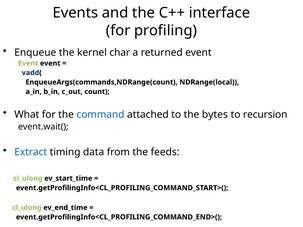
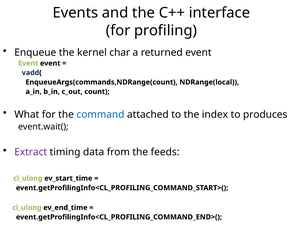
bytes: bytes -> index (215, 115)
recursion: recursion -> produces (265, 115)
Extract colour: blue -> purple (31, 152)
